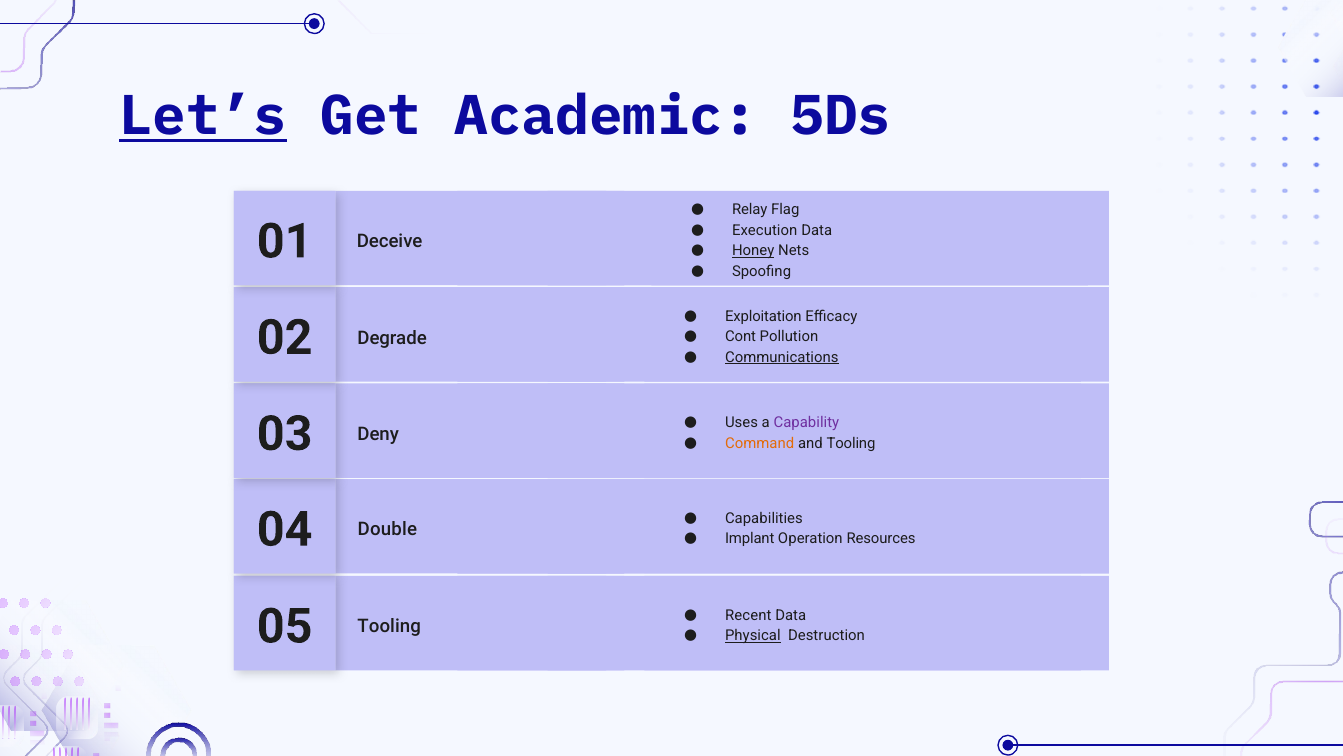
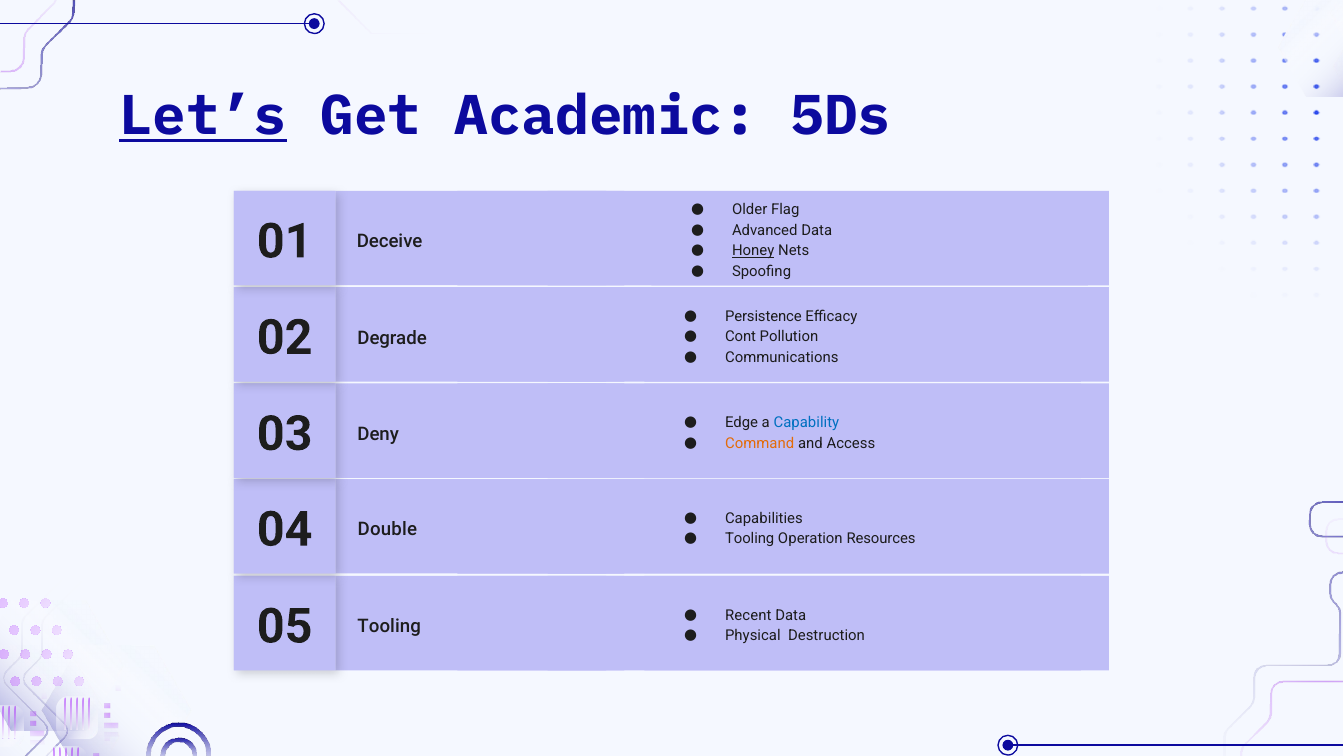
Relay: Relay -> Older (750, 210)
Execution: Execution -> Advanced (765, 230)
Exploitation: Exploitation -> Persistence (763, 316)
Communications underline: present -> none (782, 357)
Uses: Uses -> Edge (742, 423)
Capability colour: purple -> blue (806, 423)
and Tooling: Tooling -> Access (851, 443)
Implant: Implant -> Tooling (750, 538)
Physical underline: present -> none (753, 635)
